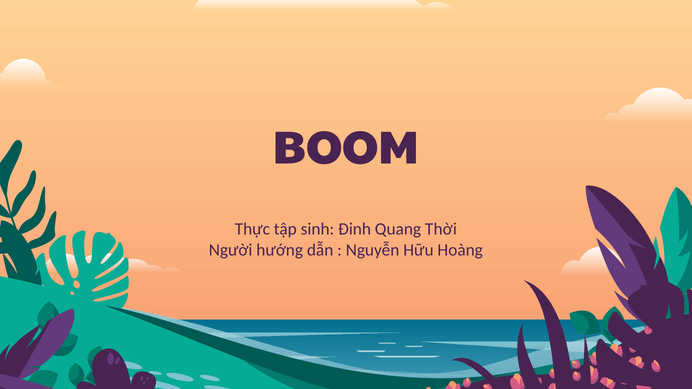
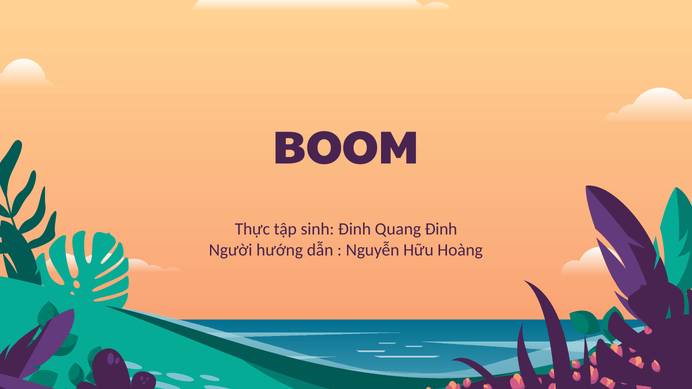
Quang Thời: Thời -> Đinh (441, 229)
